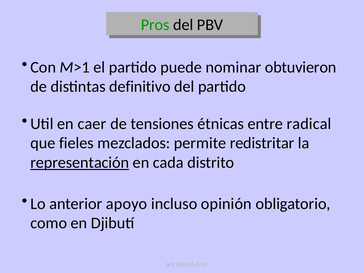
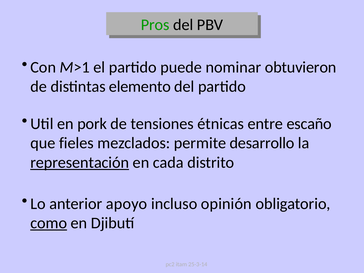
definitivo: definitivo -> elemento (140, 87)
caer: caer -> pork (92, 124)
radical: radical -> escaño (309, 124)
redistritar: redistritar -> desarrollo (262, 143)
como underline: none -> present (49, 223)
